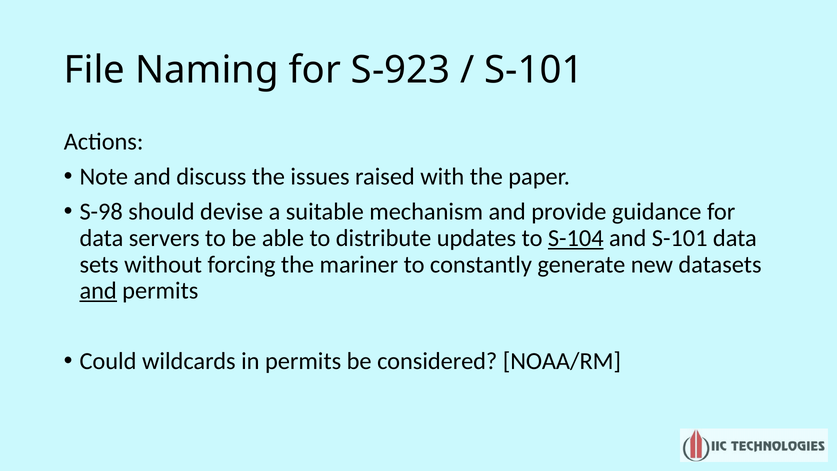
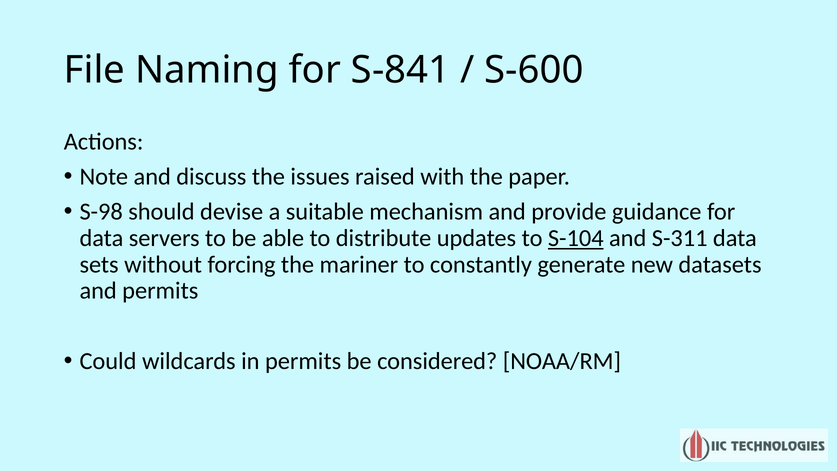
S-923: S-923 -> S-841 (401, 70)
S-101: S-101 -> S-600 (534, 70)
and S-101: S-101 -> S-311 (680, 238)
and underline: present -> none (98, 291)
